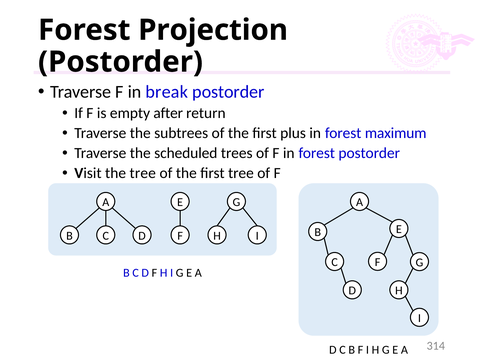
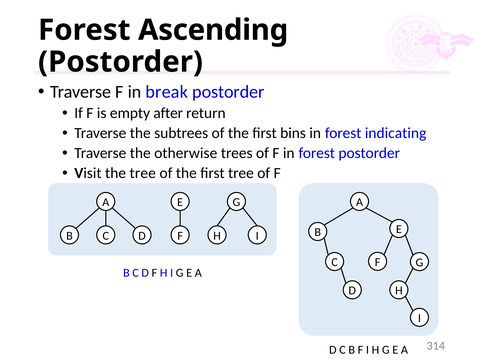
Projection: Projection -> Ascending (213, 30)
plus: plus -> bins (293, 133)
maximum: maximum -> indicating (396, 133)
scheduled: scheduled -> otherwise (186, 153)
